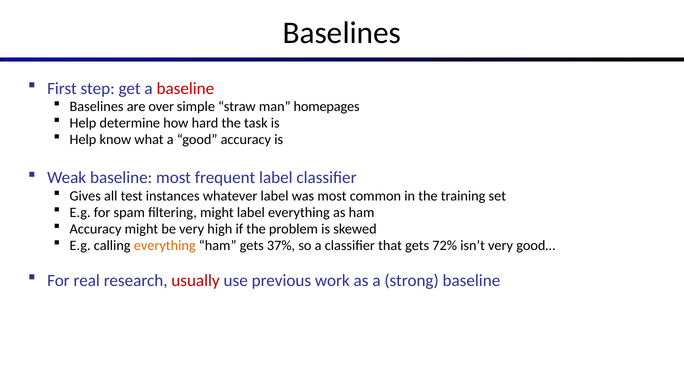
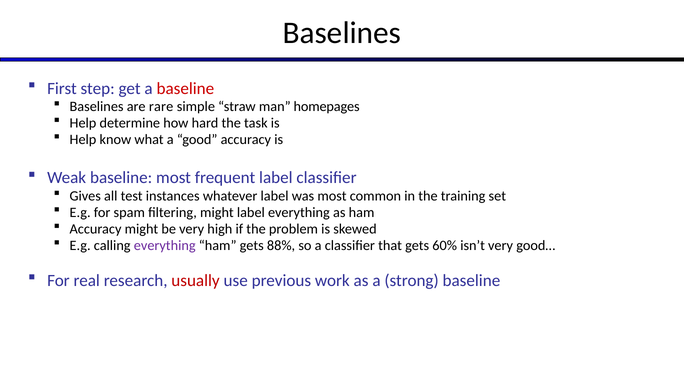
over: over -> rare (161, 106)
everything colour: orange -> purple (165, 245)
37%: 37% -> 88% (281, 245)
72%: 72% -> 60% (445, 245)
